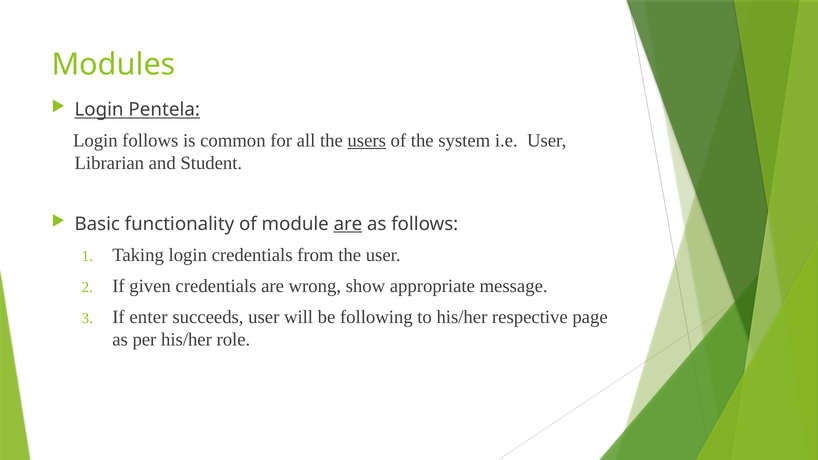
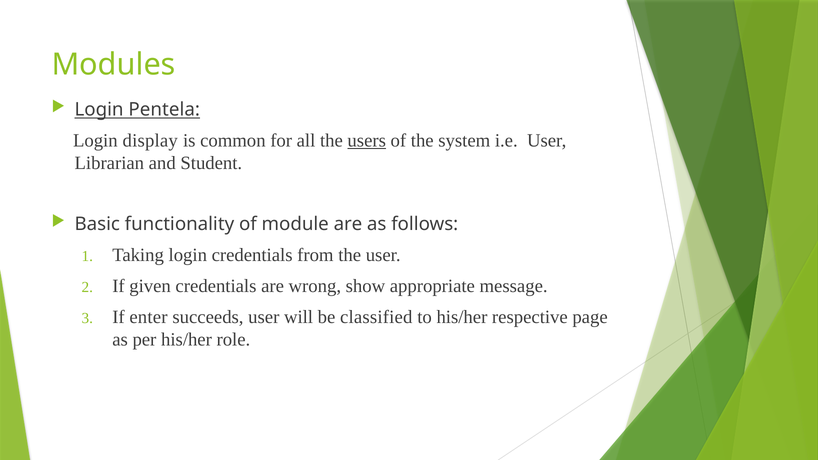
Login follows: follows -> display (150, 140)
are underline: present -> none (348, 224)
following: following -> classified (376, 317)
